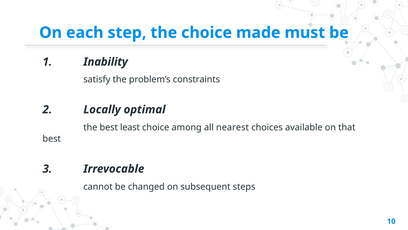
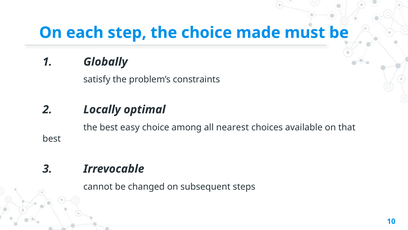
Inability: Inability -> Globally (105, 62)
least: least -> easy (130, 127)
